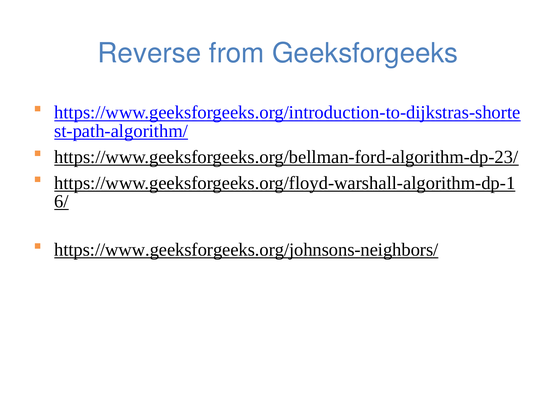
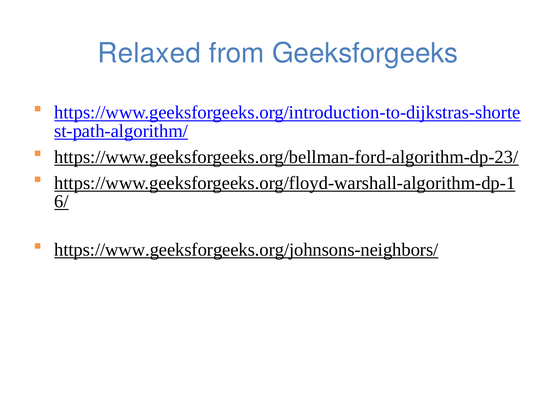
Reverse: Reverse -> Relaxed (149, 53)
